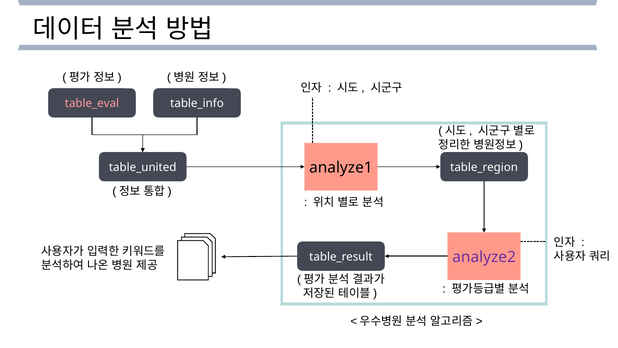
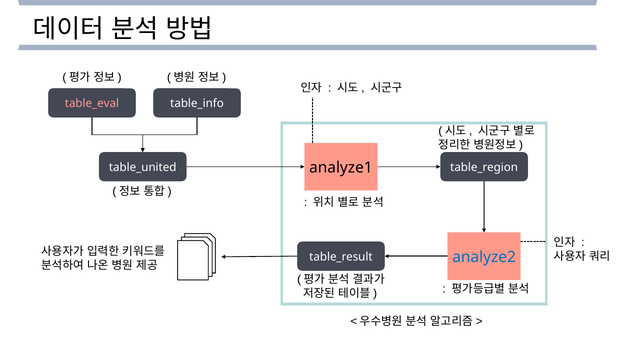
analyze2 colour: purple -> blue (484, 257)
